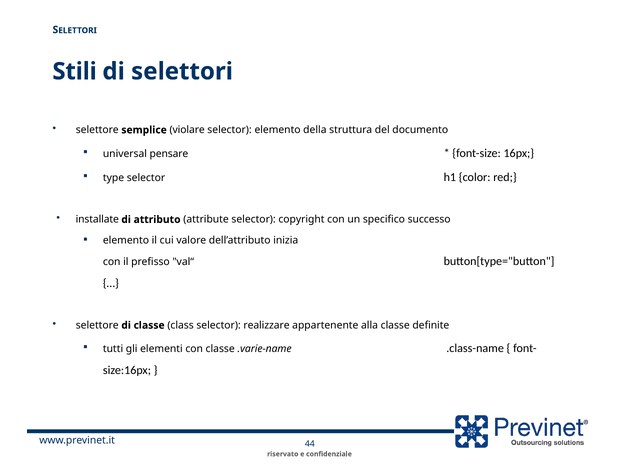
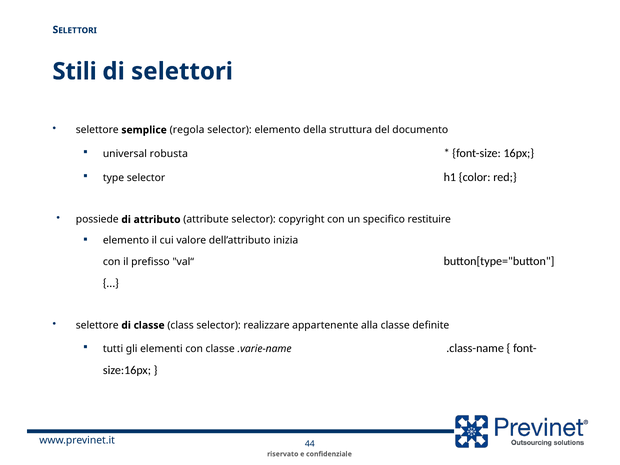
violare: violare -> regola (187, 130)
pensare: pensare -> robusta (169, 154)
installate: installate -> possiede (97, 220)
successo: successo -> restituire (429, 220)
